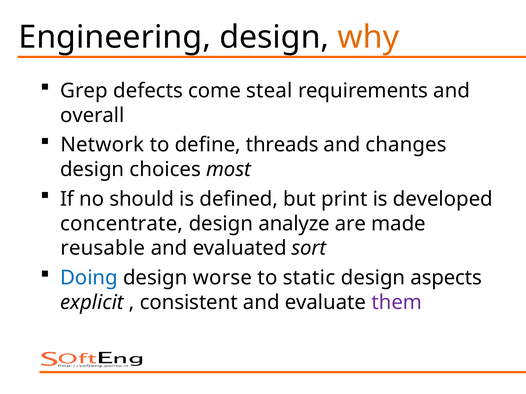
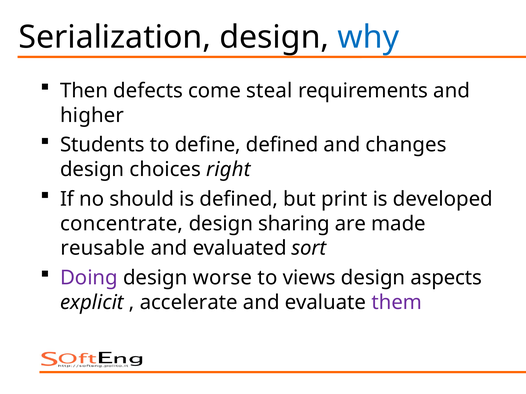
Engineering: Engineering -> Serialization (115, 37)
why colour: orange -> blue (368, 37)
Grep: Grep -> Then (84, 91)
overall: overall -> higher (92, 115)
Network: Network -> Students (102, 145)
define threads: threads -> defined (282, 145)
most: most -> right (228, 170)
analyze: analyze -> sharing (294, 224)
Doing colour: blue -> purple (89, 278)
static: static -> views (309, 278)
consistent: consistent -> accelerate (189, 303)
